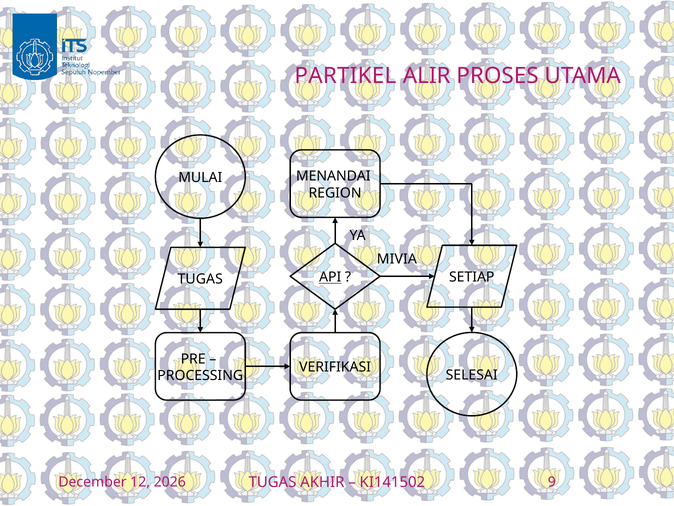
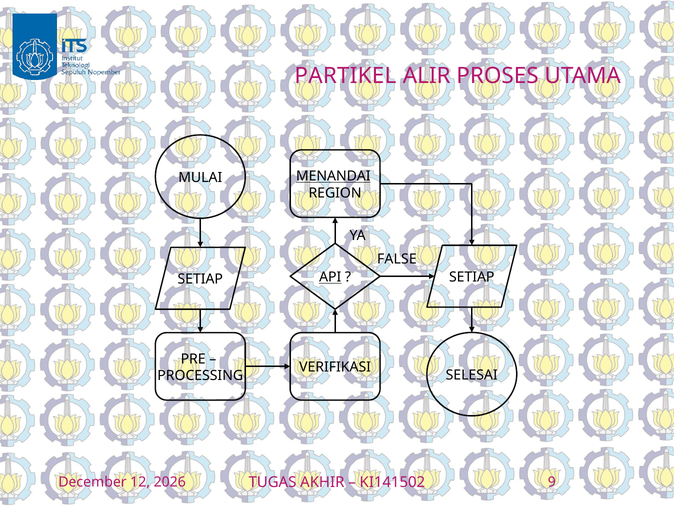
MENANDAI underline: none -> present (333, 176)
MIVIA: MIVIA -> FALSE (397, 259)
TUGAS: TUGAS -> SETIAP (200, 279)
